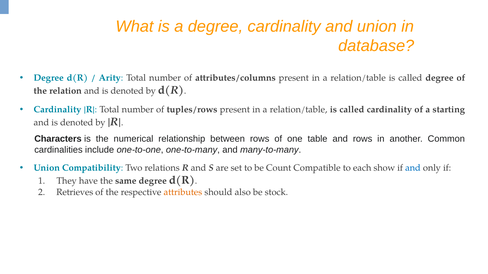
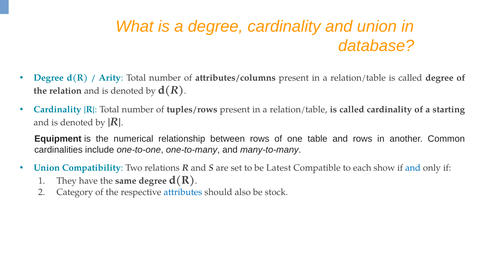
Characters: Characters -> Equipment (58, 139)
Count: Count -> Latest (279, 168)
Retrieves: Retrieves -> Category (75, 193)
attributes colour: orange -> blue (183, 193)
